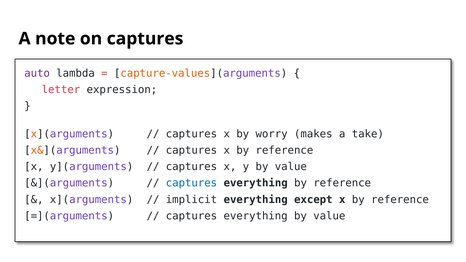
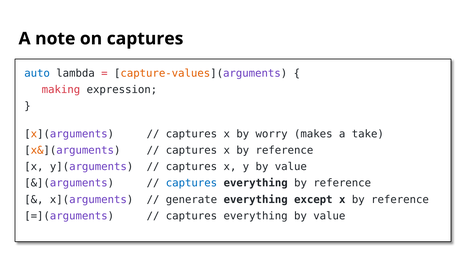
auto colour: purple -> blue (37, 73)
letter: letter -> making (61, 90)
implicit: implicit -> generate (191, 200)
